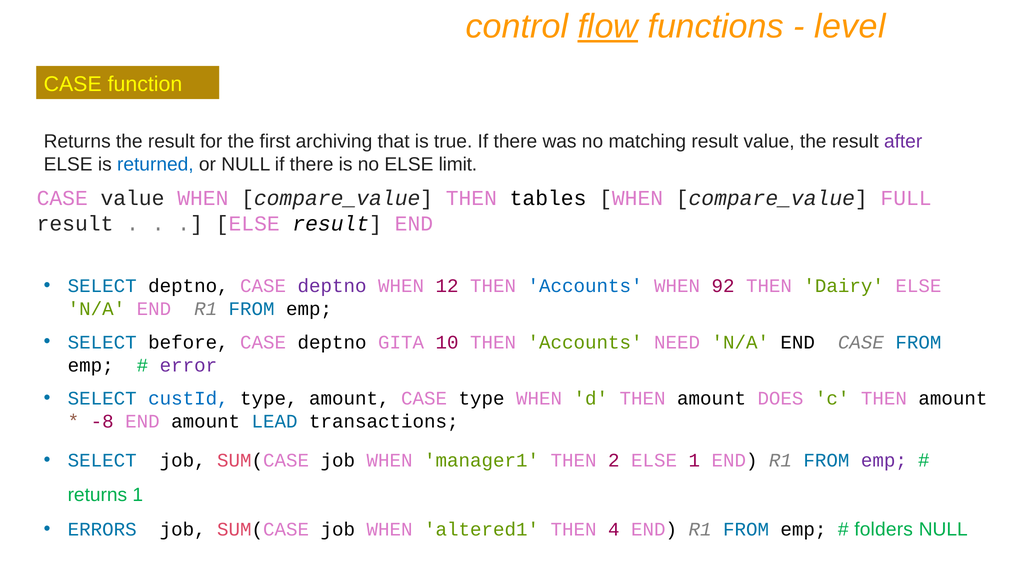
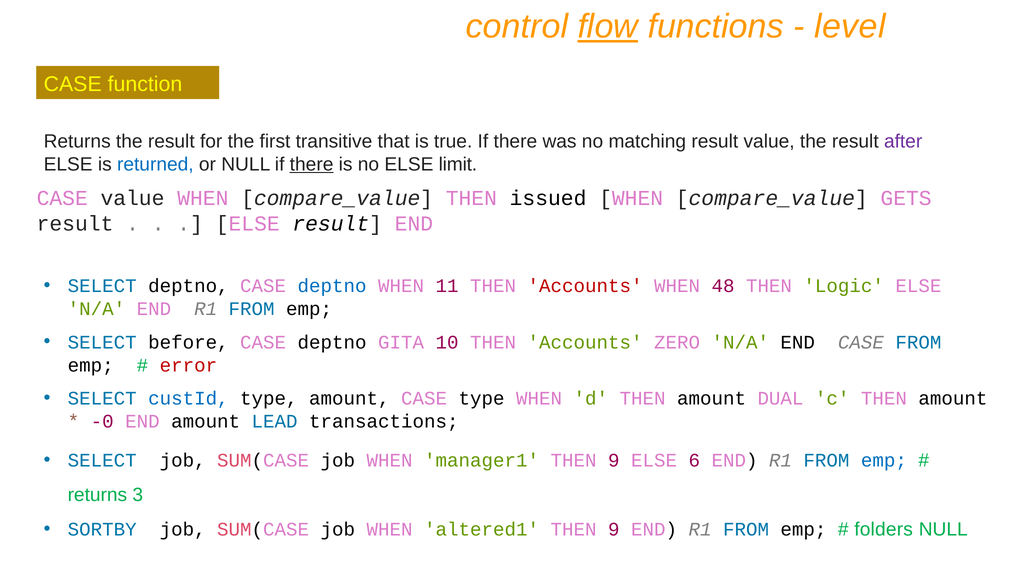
archiving: archiving -> transitive (334, 141)
there underline: none -> present (312, 164)
tables: tables -> issued (548, 198)
FULL: FULL -> GETS (906, 198)
deptno colour: purple -> blue (332, 286)
12: 12 -> 11 (447, 286)
Accounts colour: blue -> red (585, 286)
92: 92 -> 48 (723, 286)
Dairy: Dairy -> Logic (844, 286)
NEED: NEED -> ZERO (677, 342)
error colour: purple -> red (188, 365)
DOES: DOES -> DUAL (780, 398)
-8: -8 -> -0 (102, 421)
manager1 THEN 2: 2 -> 9 (614, 460)
ELSE 1: 1 -> 6 (694, 460)
emp colour: purple -> blue (884, 460)
returns 1: 1 -> 3 (138, 495)
ERRORS: ERRORS -> SORTBY (102, 529)
4: 4 -> 9 (614, 529)
